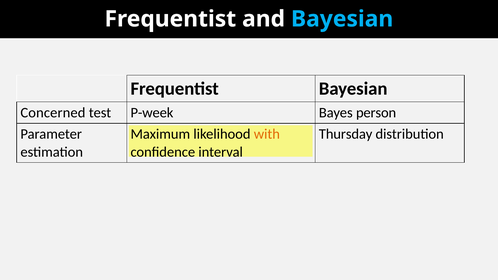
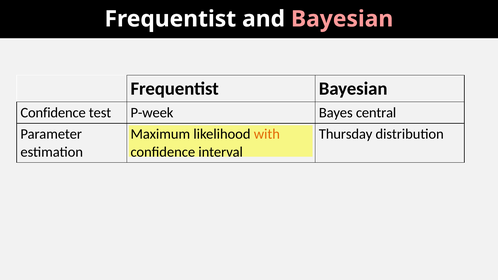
Bayesian colour: light blue -> pink (342, 19)
Concerned: Concerned -> Confidence (53, 113)
person: person -> central (376, 113)
